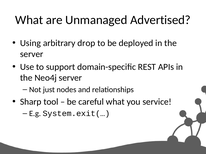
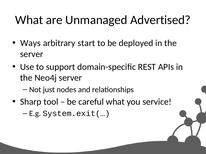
Using: Using -> Ways (30, 43)
drop: drop -> start (86, 43)
